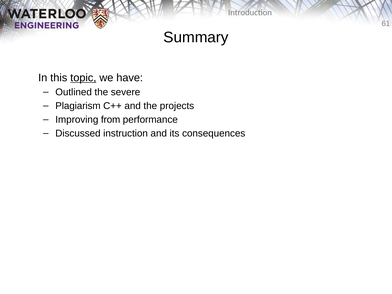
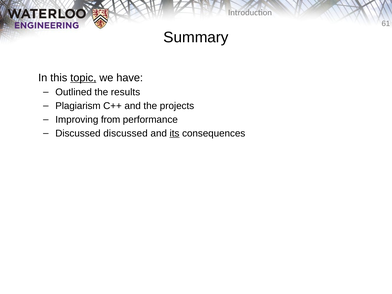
severe: severe -> results (126, 92)
Discussed instruction: instruction -> discussed (125, 133)
its underline: none -> present (175, 133)
